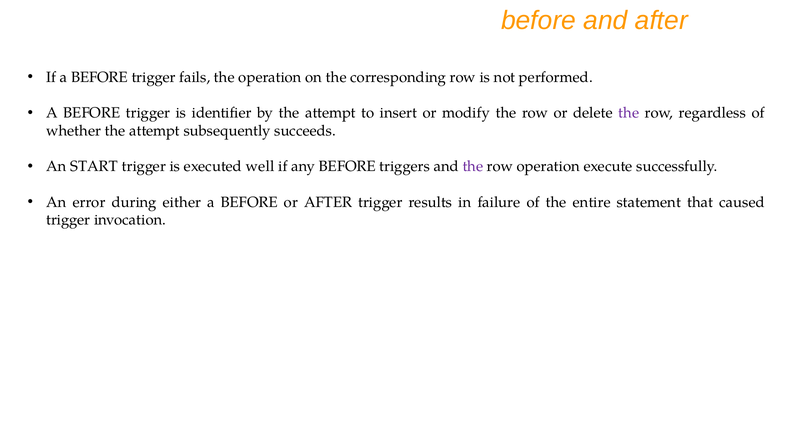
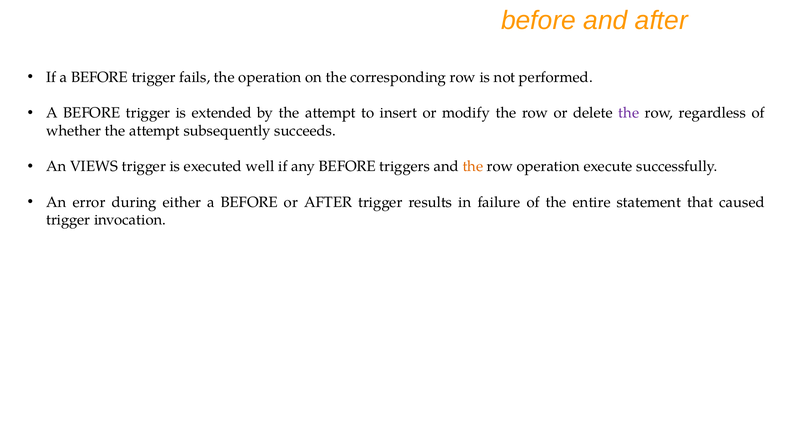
identifier: identifier -> extended (222, 113)
START: START -> VIEWS (94, 167)
the colour: purple -> orange (473, 167)
